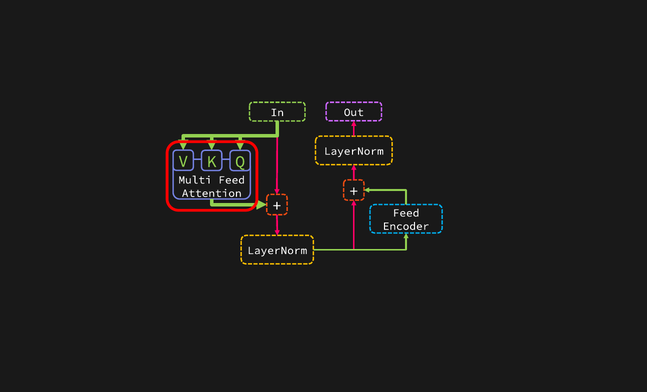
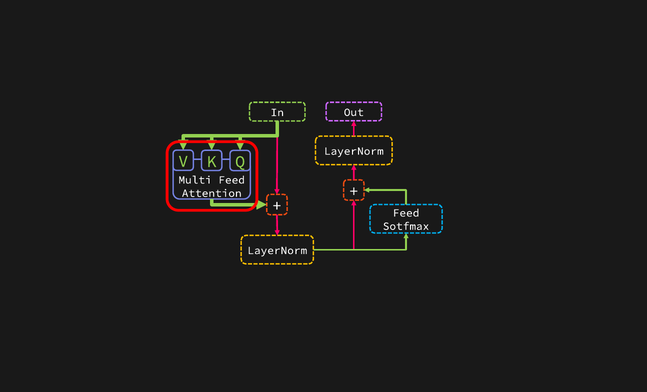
Encoder: Encoder -> Sotfmax (406, 226)
